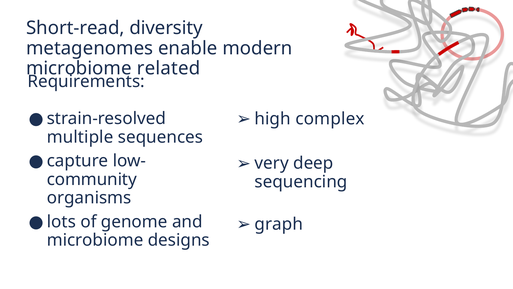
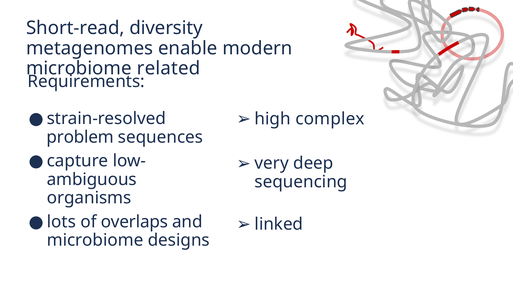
multiple: multiple -> problem (80, 137)
community: community -> ambiguous (92, 179)
genome: genome -> overlaps (134, 221)
graph: graph -> linked (279, 224)
